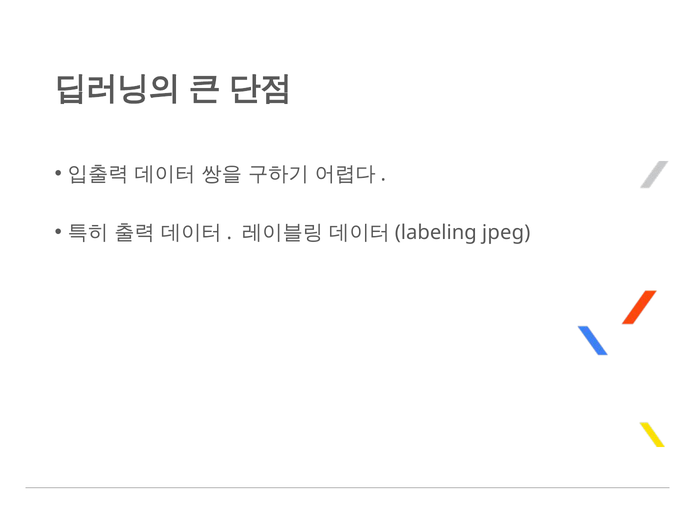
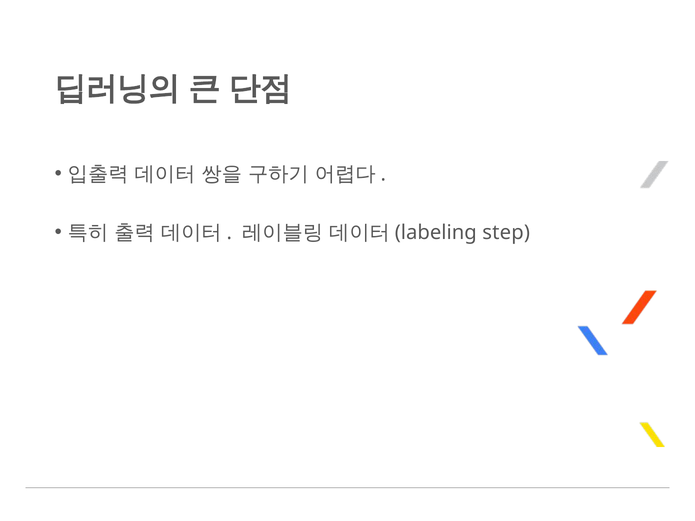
jpeg: jpeg -> step (506, 232)
